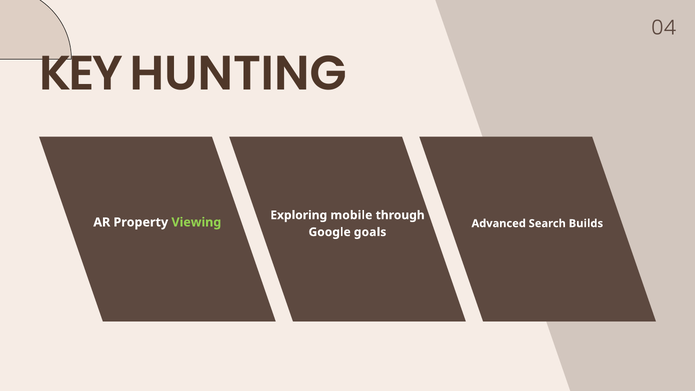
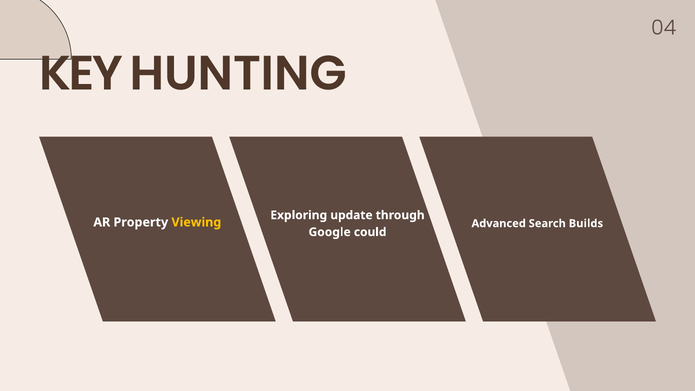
mobile: mobile -> update (351, 215)
Viewing colour: light green -> yellow (196, 222)
goals: goals -> could (370, 232)
